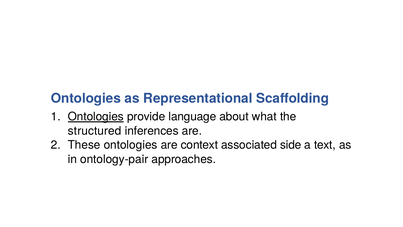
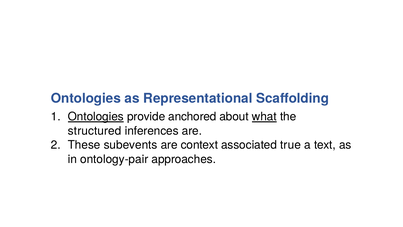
language: language -> anchored (192, 117)
what underline: none -> present (264, 117)
These ontologies: ontologies -> subevents (131, 145)
side: side -> true (291, 145)
